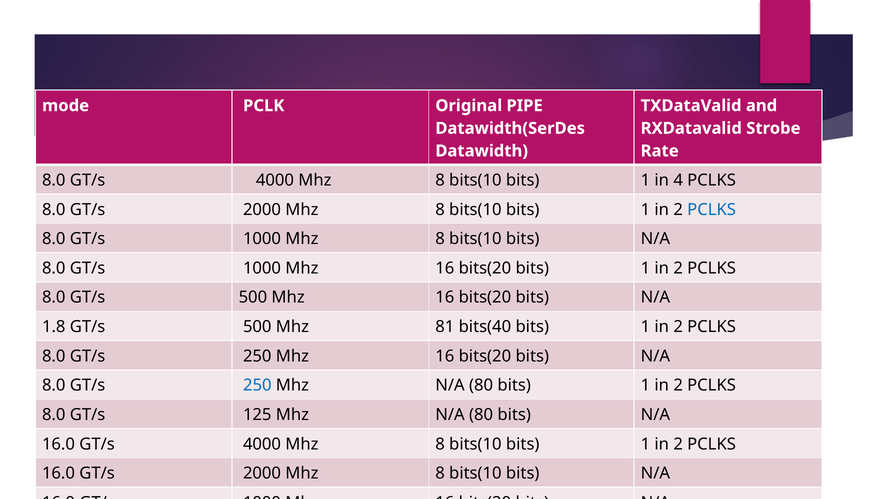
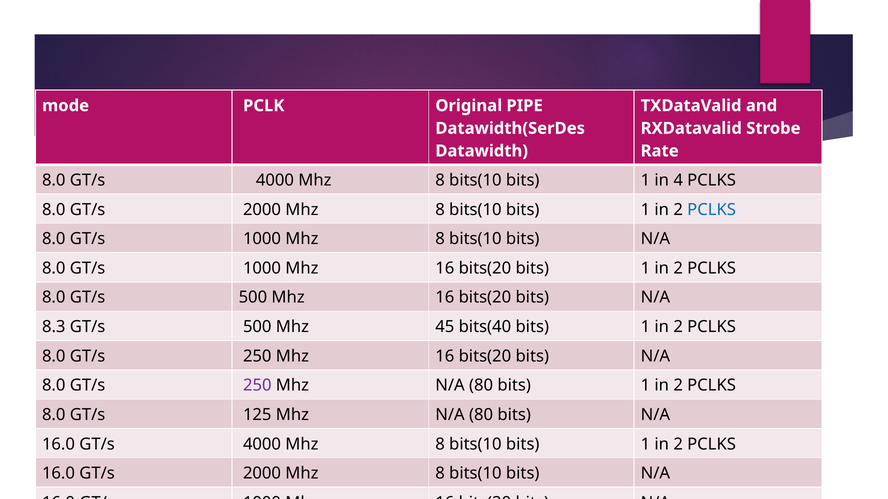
1.8: 1.8 -> 8.3 (54, 327)
81: 81 -> 45 (445, 327)
250 colour: blue -> purple (257, 386)
